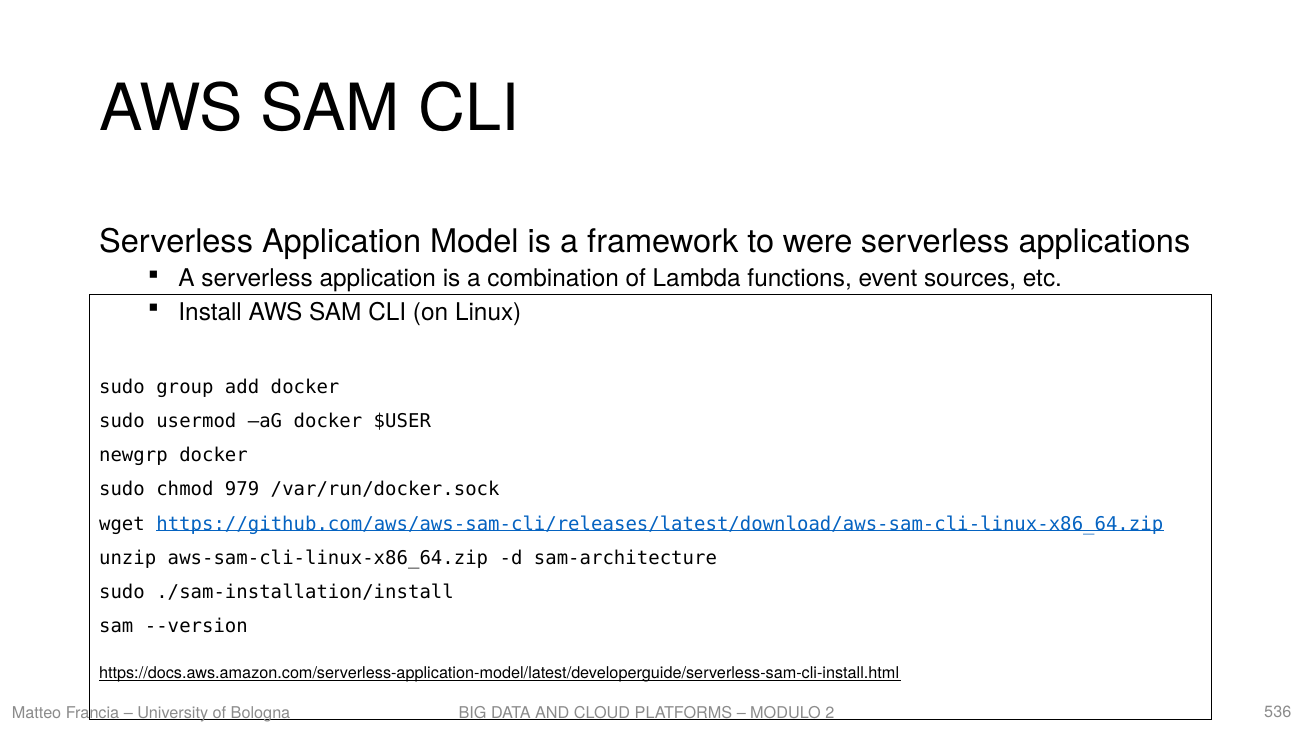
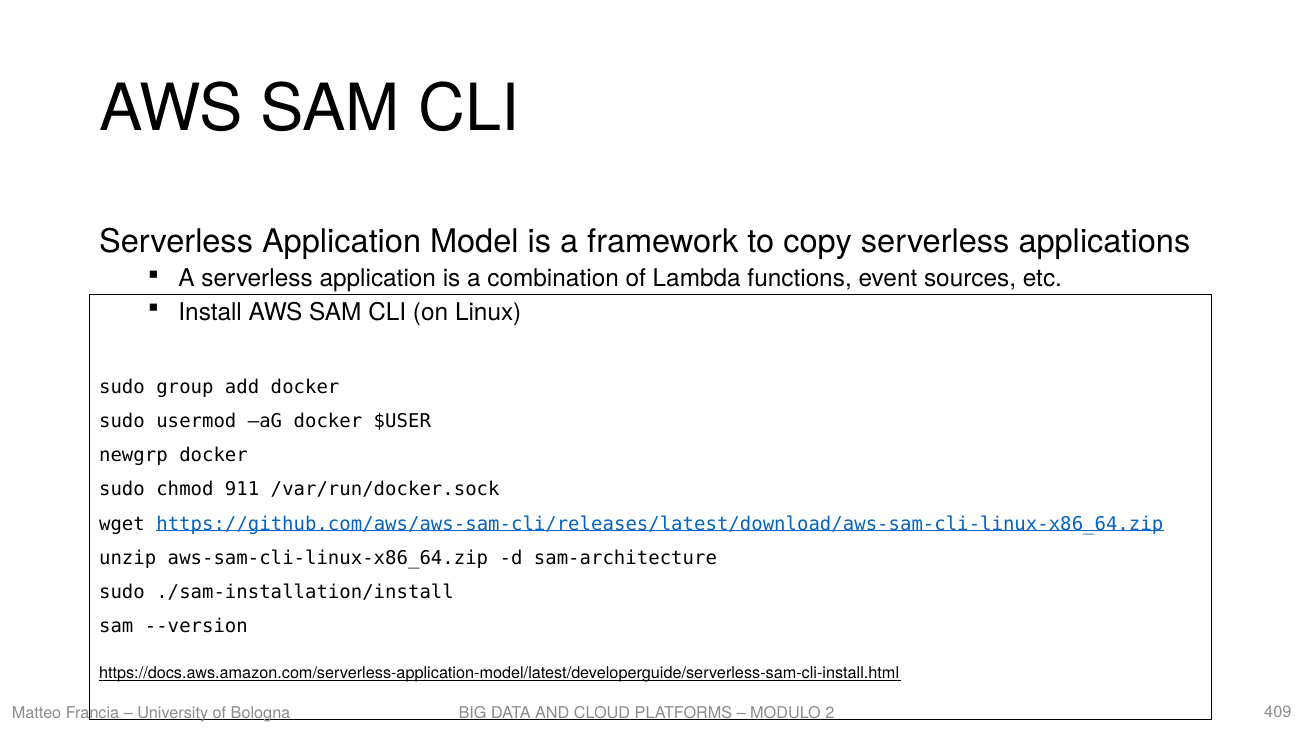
were: were -> copy (818, 241)
979: 979 -> 911 (242, 490)
536: 536 -> 409 (1278, 712)
